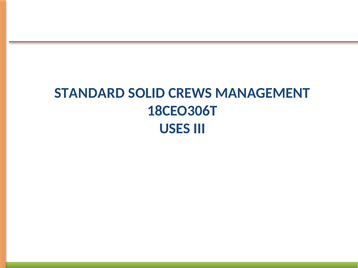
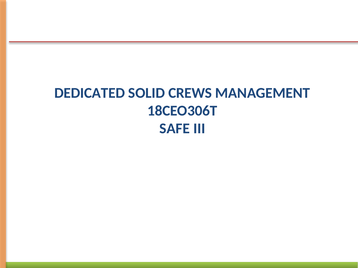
STANDARD: STANDARD -> DEDICATED (90, 93)
USES: USES -> SAFE (175, 129)
